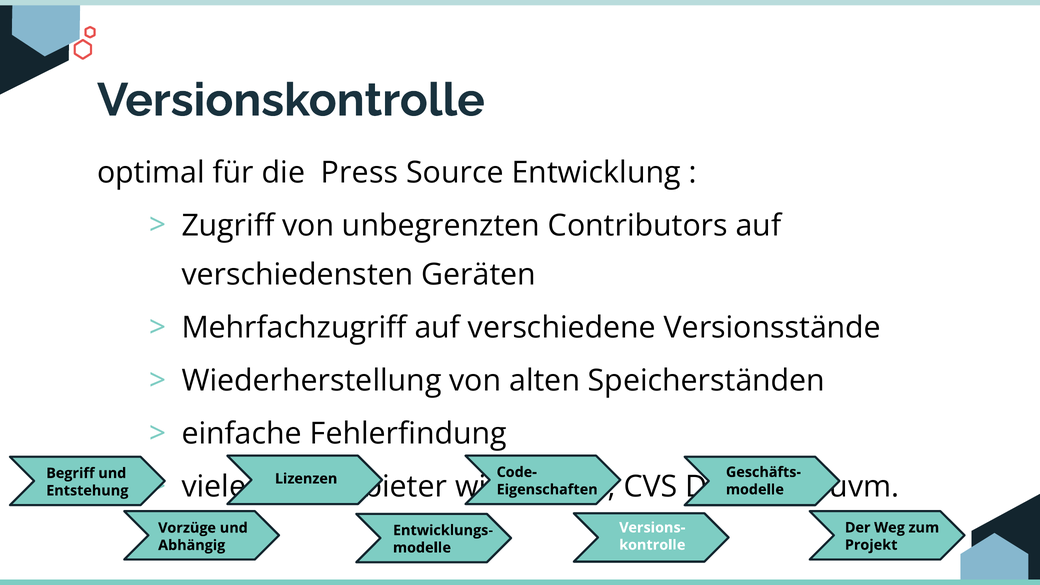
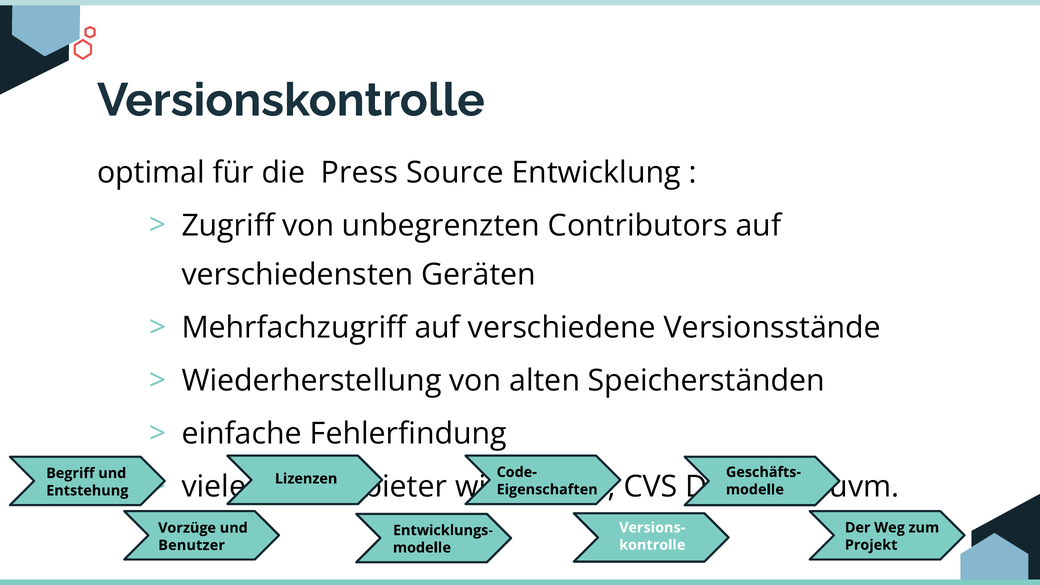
Abhängig: Abhängig -> Benutzer (192, 545)
